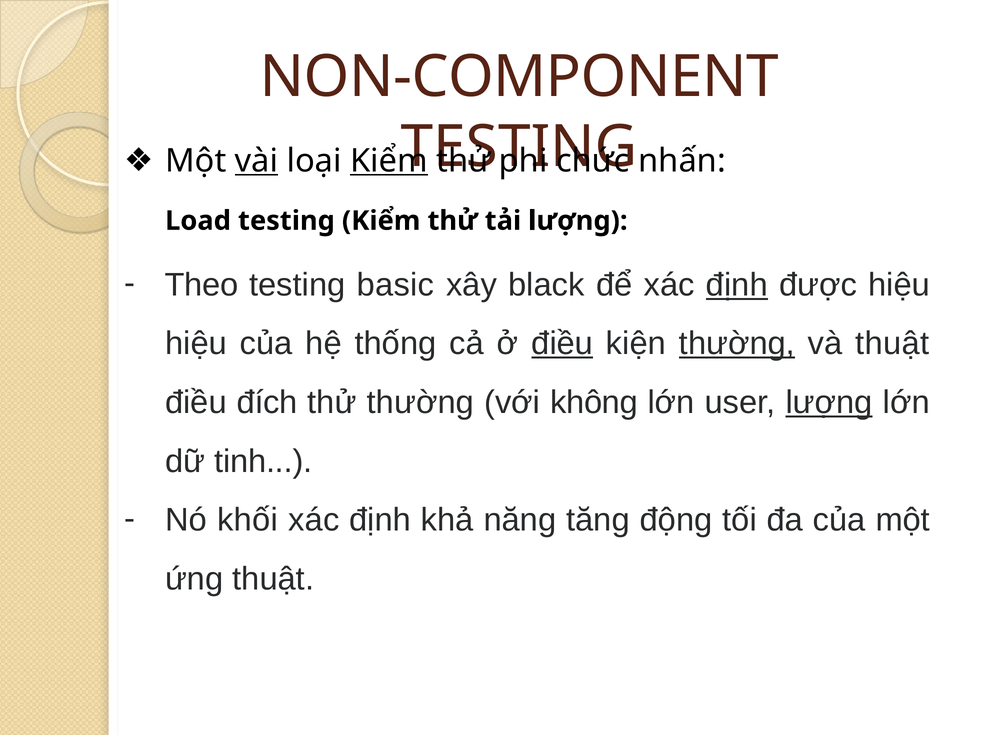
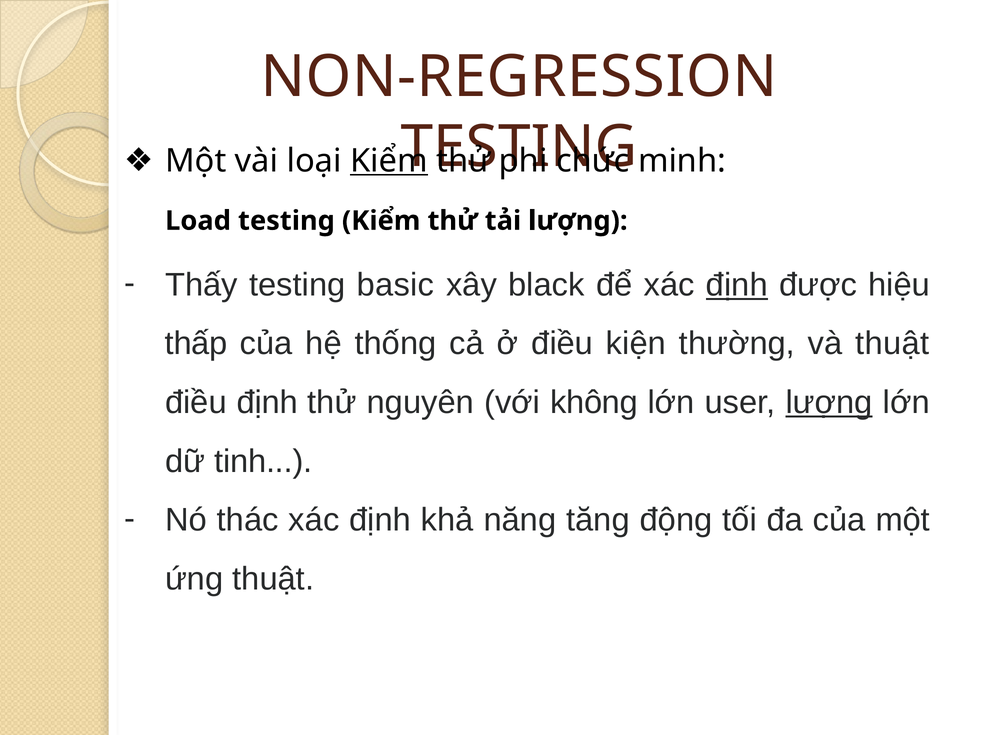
NON-COMPONENT: NON-COMPONENT -> NON-REGRESSION (519, 77)
vài underline: present -> none (256, 161)
nhấn: nhấn -> minh (682, 161)
Theo: Theo -> Thấy (201, 285)
hiệu: hiệu -> thấp (196, 344)
điều underline: present -> none (562, 344)
thường underline: present -> none (737, 344)
điều đích: đích -> định (267, 403)
thử thường: thường -> nguyên (420, 403)
khối: khối -> thác (248, 521)
